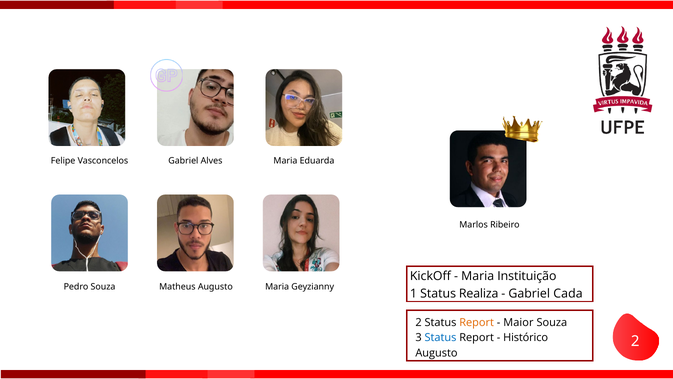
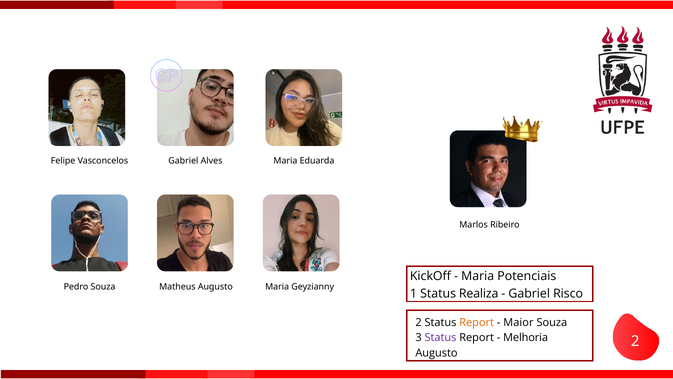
Instituição: Instituição -> Potenciais (527, 276)
Cada: Cada -> Risco (568, 293)
Status colour: blue -> purple (440, 337)
Histórico: Histórico -> Melhoria (526, 337)
